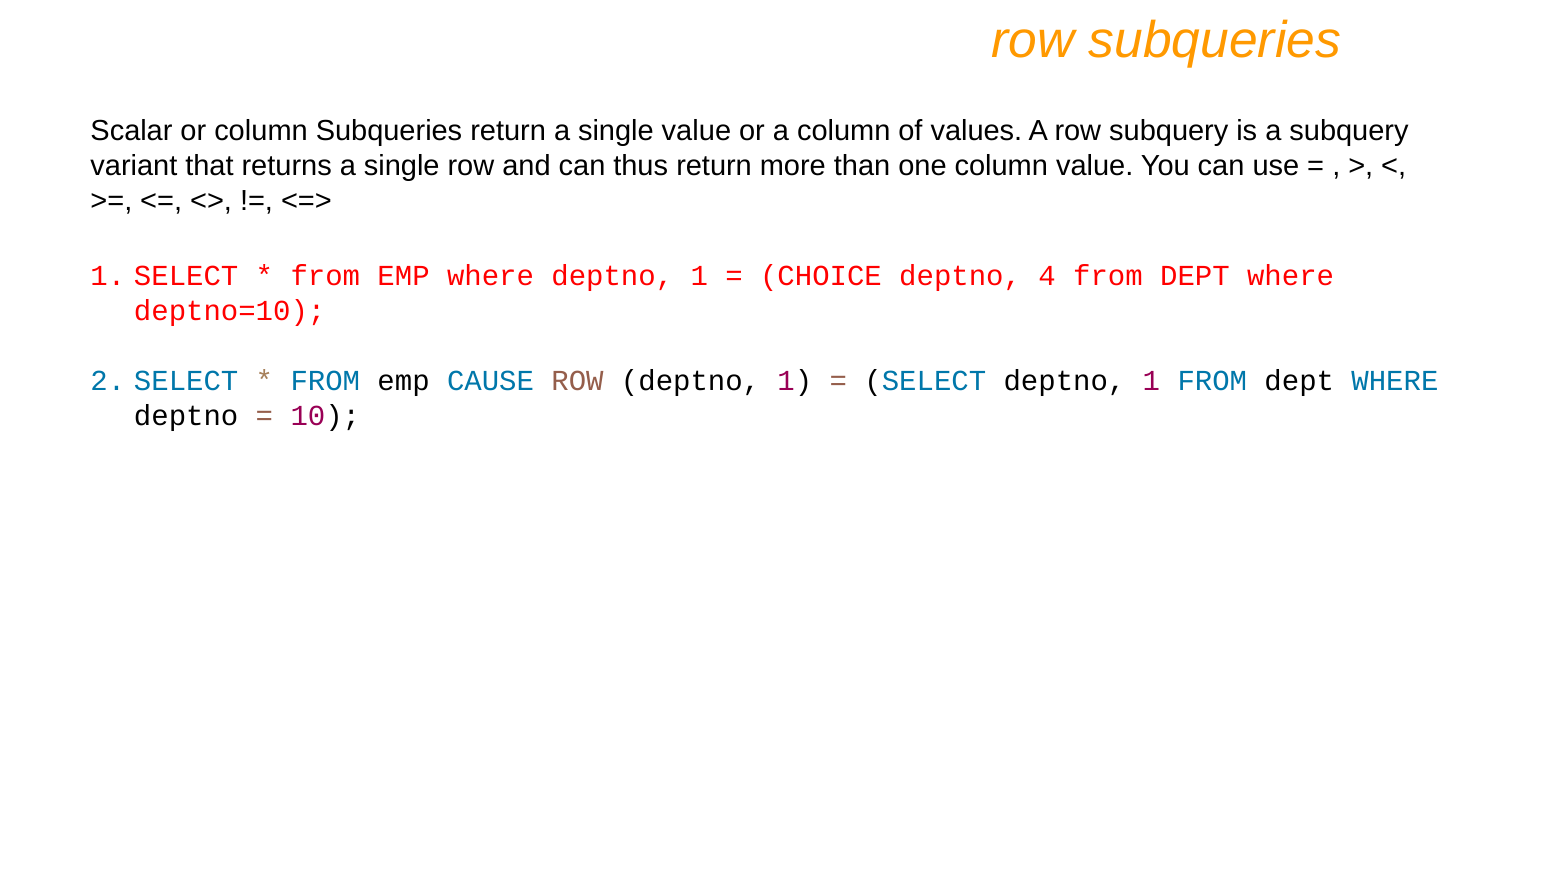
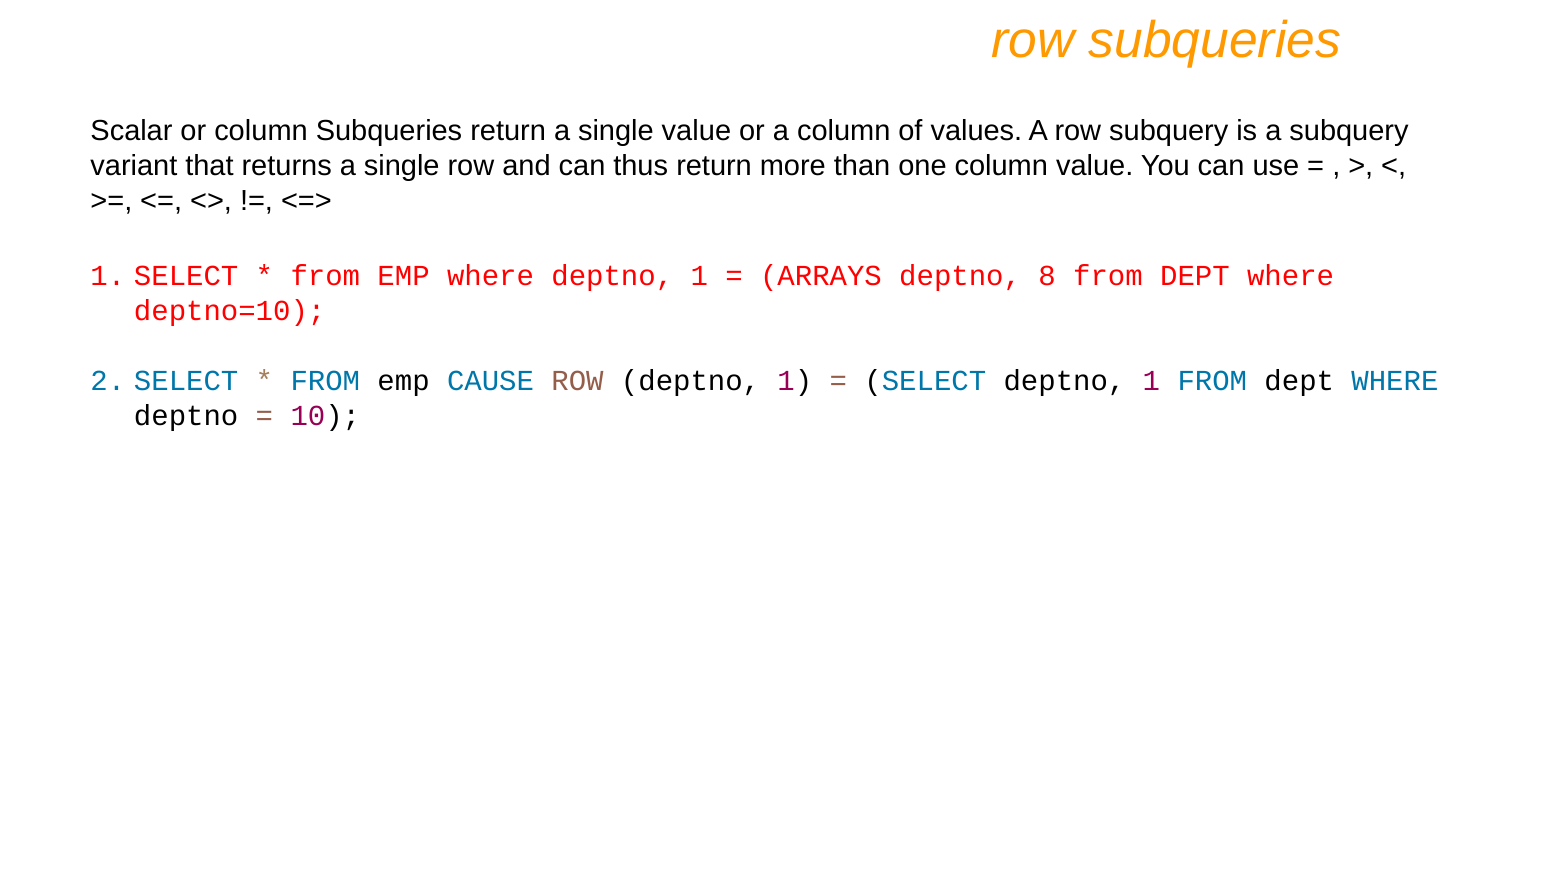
CHOICE: CHOICE -> ARRAYS (821, 276)
4: 4 -> 8 (1047, 276)
